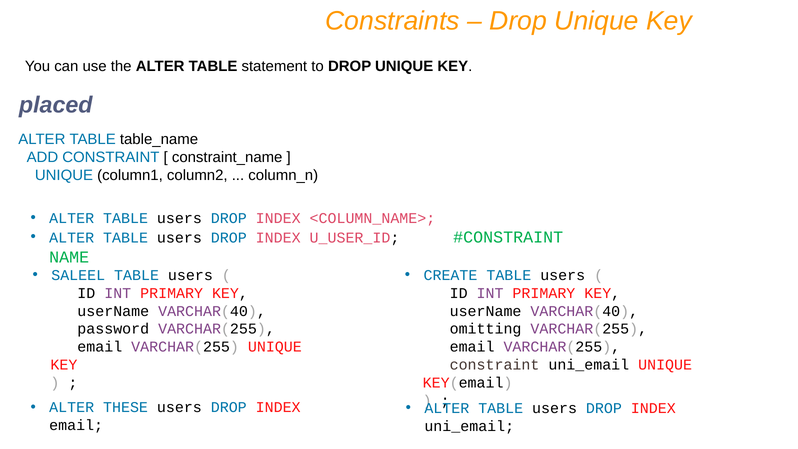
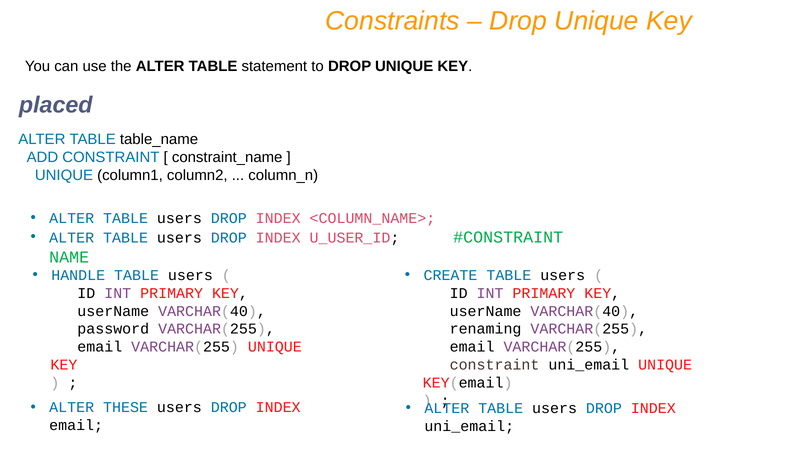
SALEEL: SALEEL -> HANDLE (78, 275)
omitting: omitting -> renaming (486, 329)
